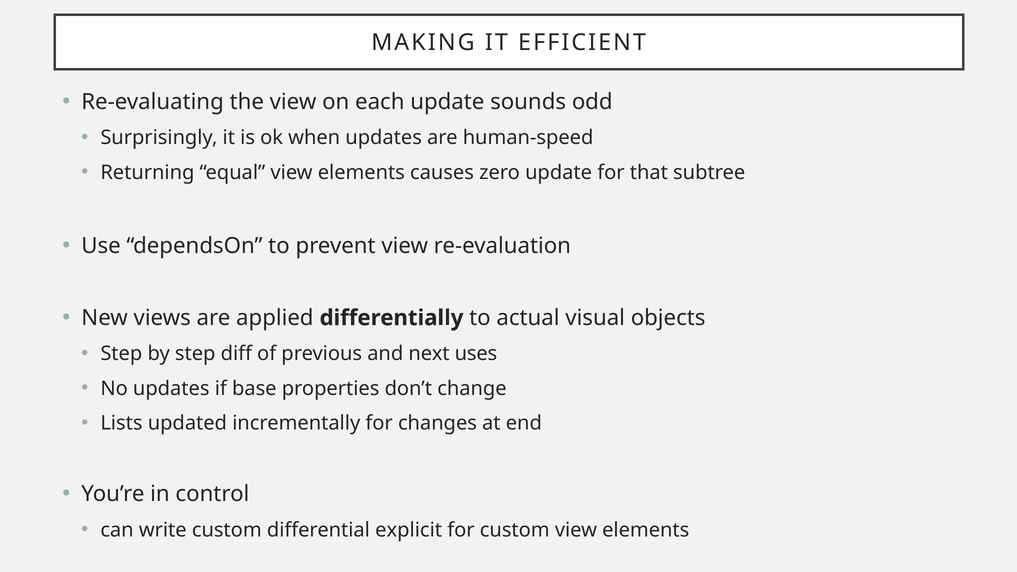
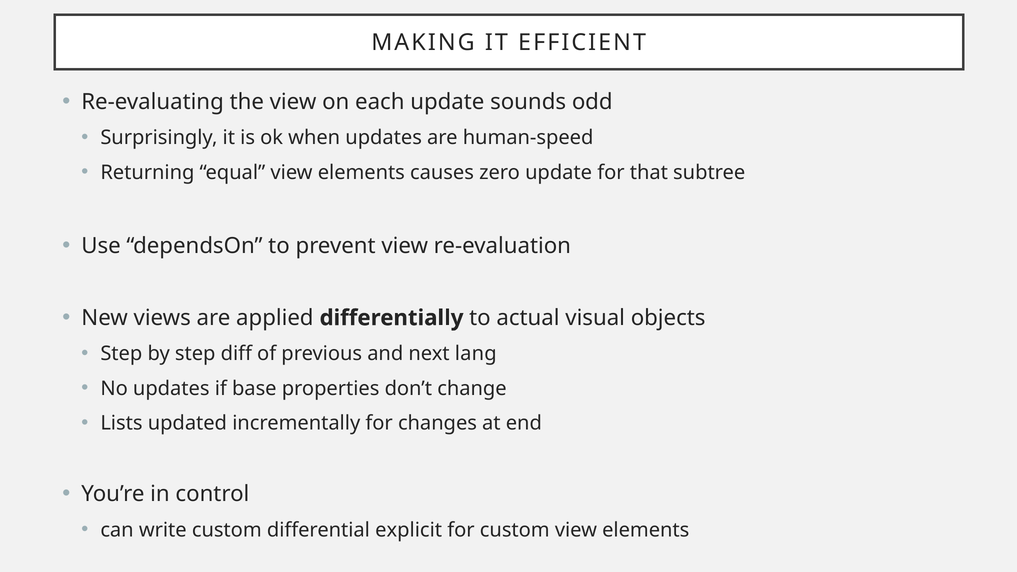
uses: uses -> lang (476, 354)
